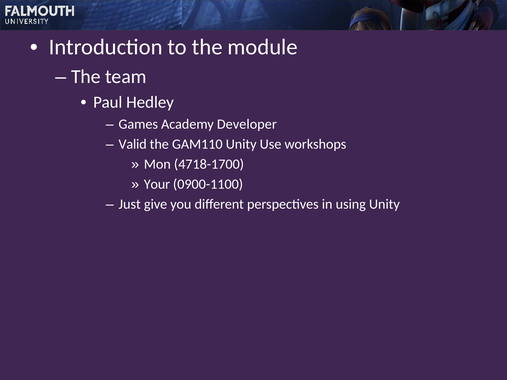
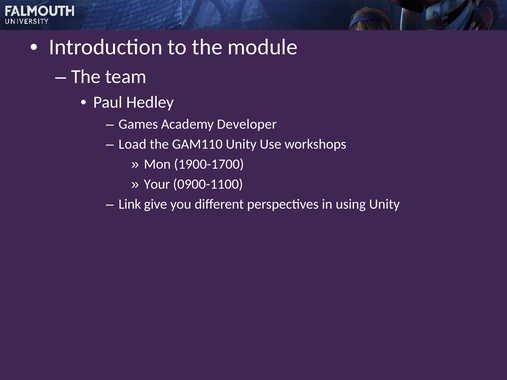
Valid: Valid -> Load (132, 144)
4718-1700: 4718-1700 -> 1900-1700 (209, 164)
Just: Just -> Link (130, 204)
